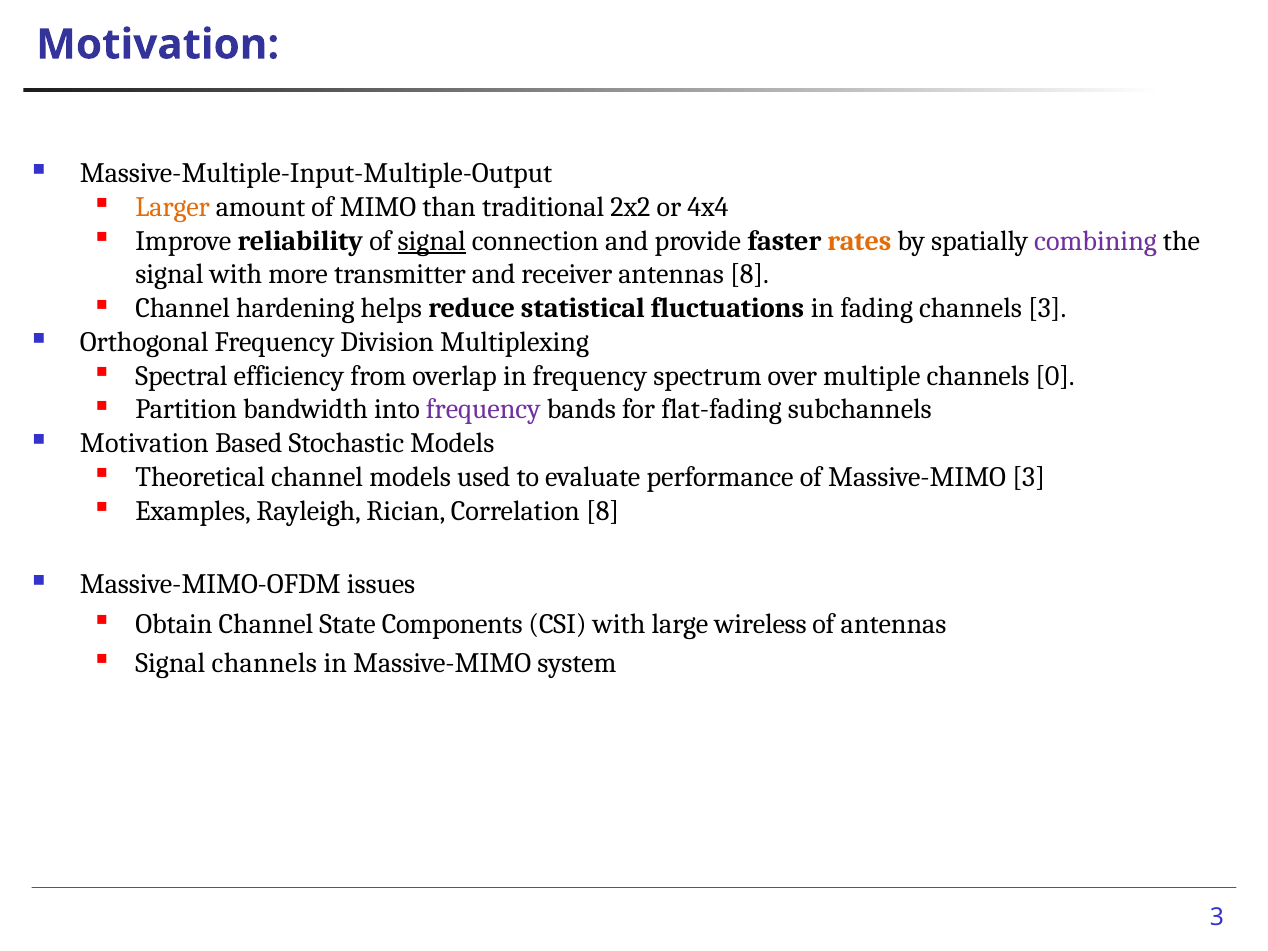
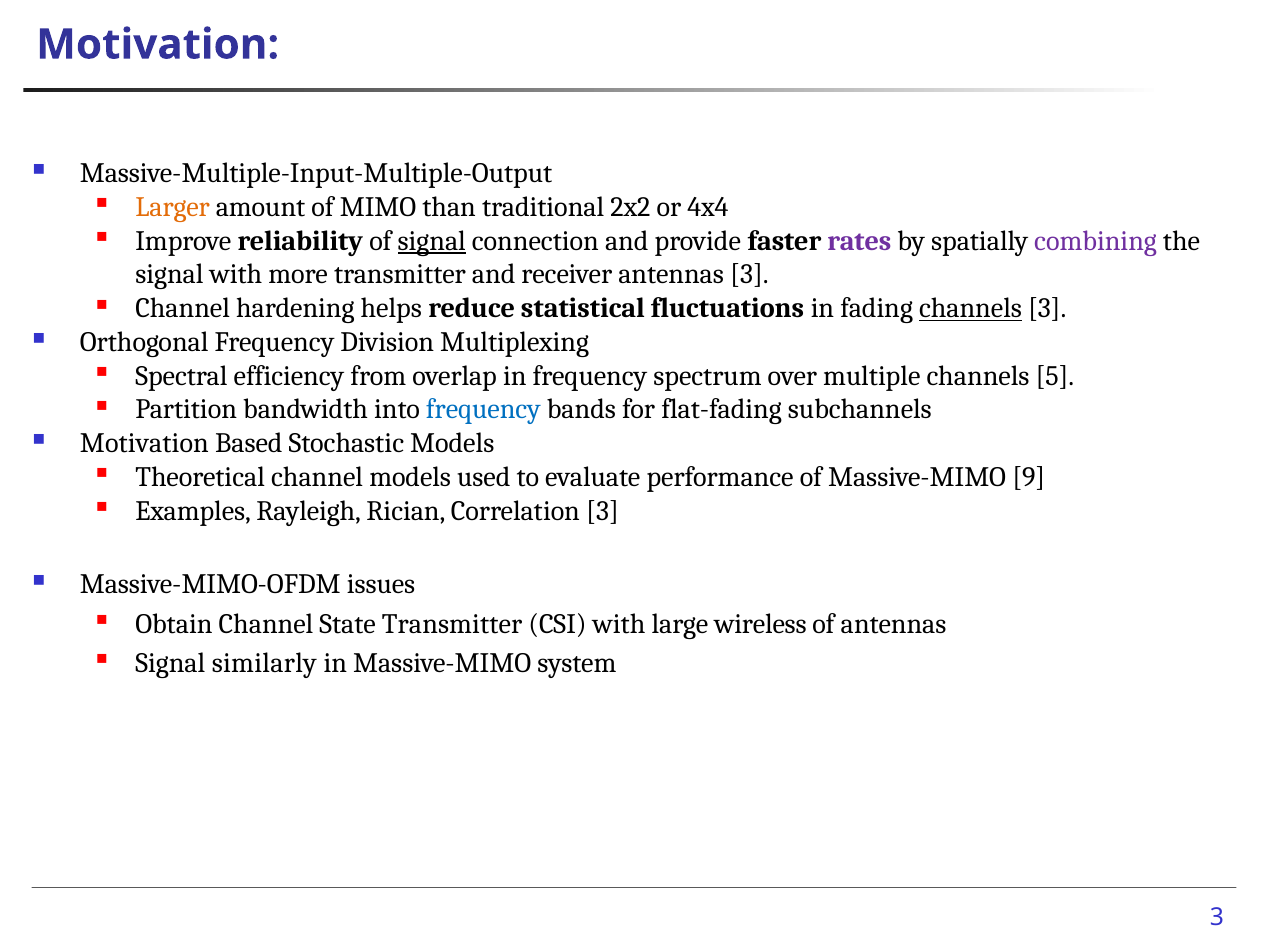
rates colour: orange -> purple (859, 241)
antennas 8: 8 -> 3 (749, 275)
channels underline: none -> present (970, 308)
0: 0 -> 5 (1055, 376)
frequency colour: purple -> blue (483, 410)
Massive-MIMO 3: 3 -> 9 (1029, 477)
Correlation 8: 8 -> 3 (602, 511)
State Components: Components -> Transmitter (452, 624)
Signal channels: channels -> similarly (264, 663)
